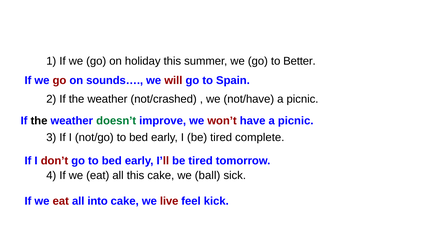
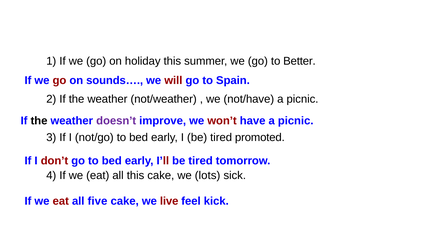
not/crashed: not/crashed -> not/weather (164, 99)
doesn’t colour: green -> purple (116, 121)
complete: complete -> promoted (260, 138)
ball: ball -> lots (208, 176)
into: into -> five (97, 201)
